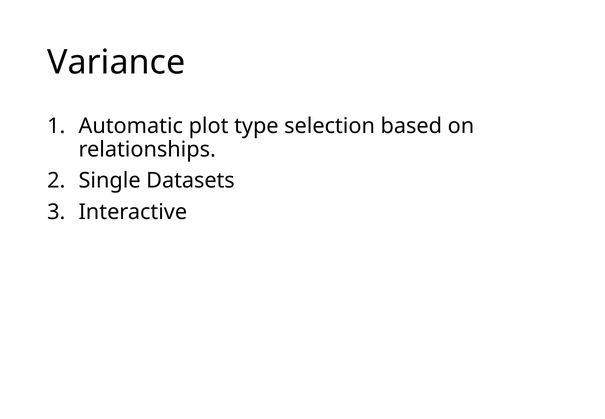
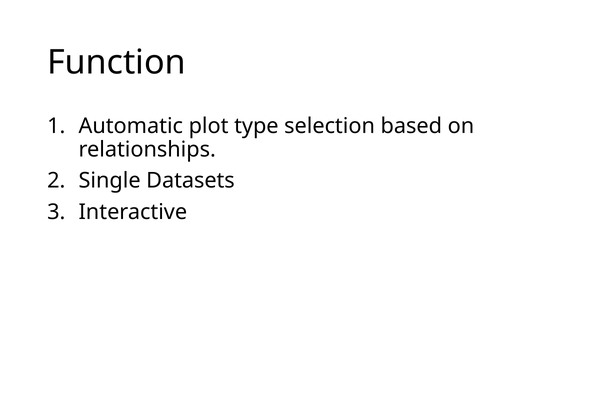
Variance: Variance -> Function (116, 63)
